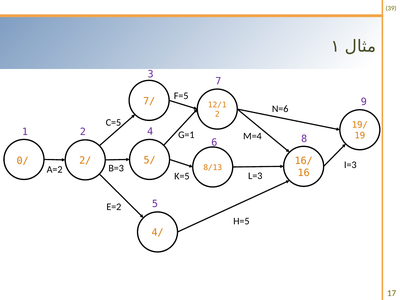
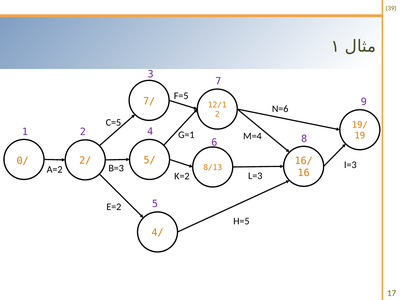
K=5: K=5 -> K=2 (182, 176)
